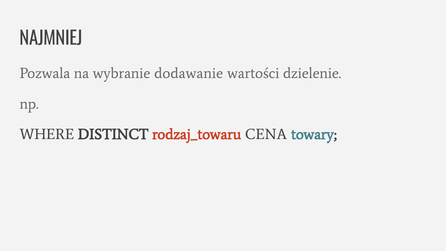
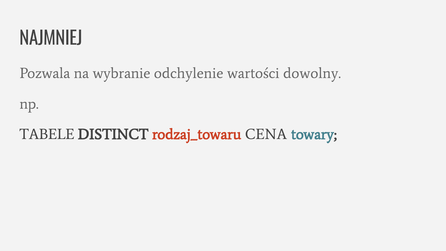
dodawanie: dodawanie -> odchylenie (189, 73)
dzielenie: dzielenie -> dowolny (312, 73)
WHERE: WHERE -> TABELE (47, 134)
